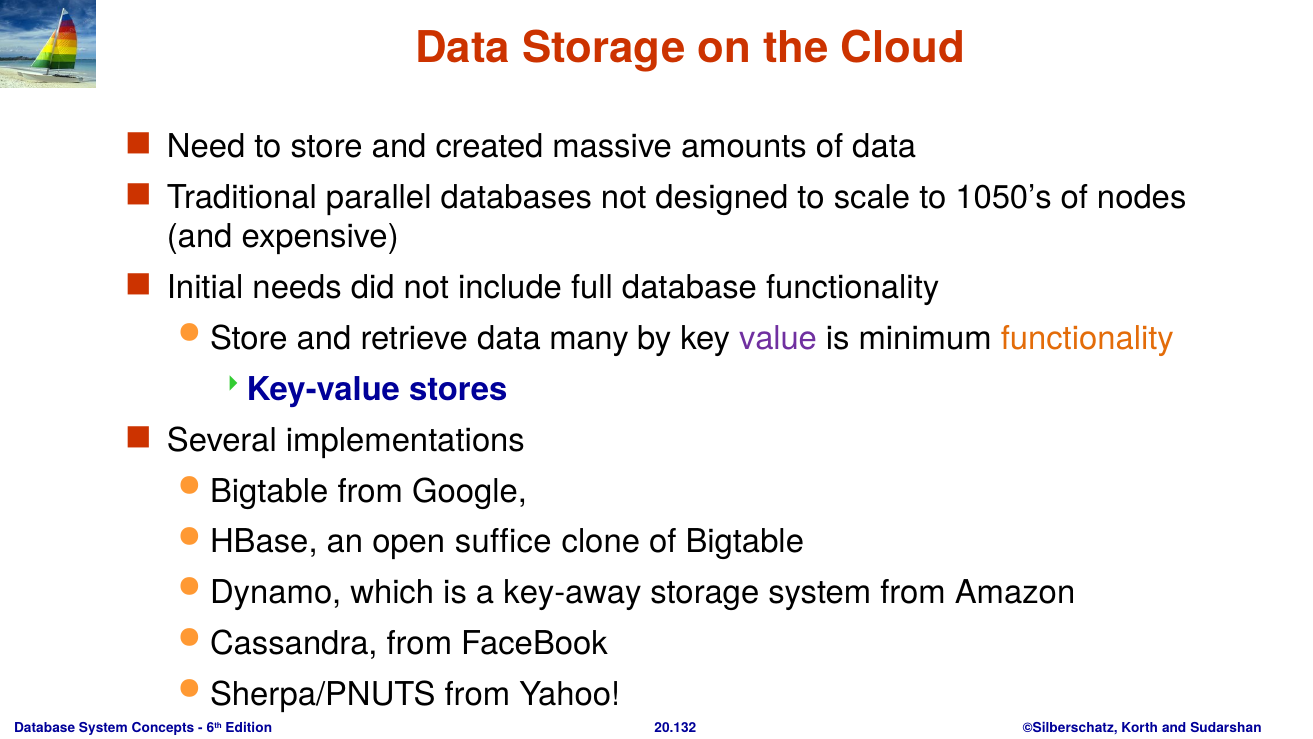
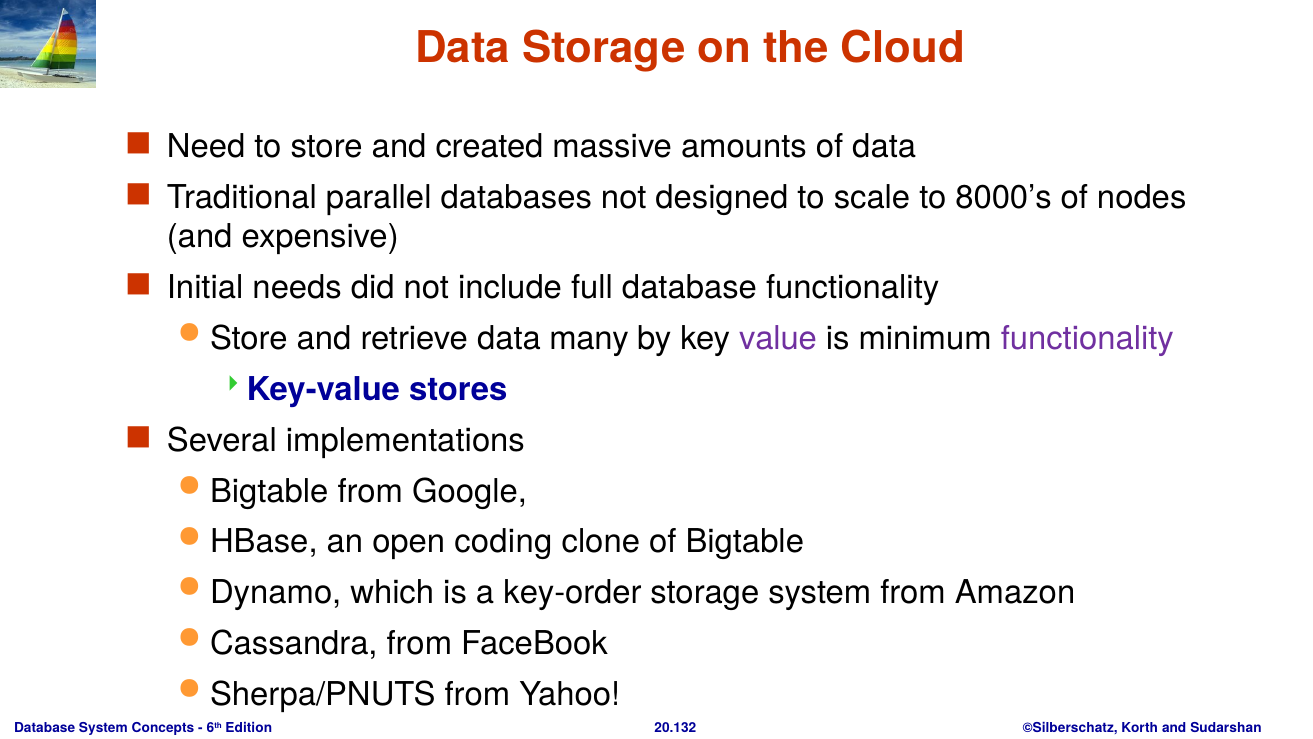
1050’s: 1050’s -> 8000’s (1004, 197)
functionality colour: orange -> purple (1087, 338)
suffice: suffice -> coding (503, 542)
key-away: key-away -> key-order (572, 593)
